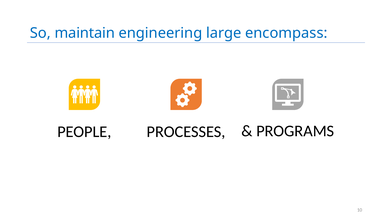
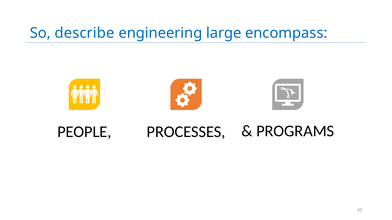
maintain: maintain -> describe (85, 33)
